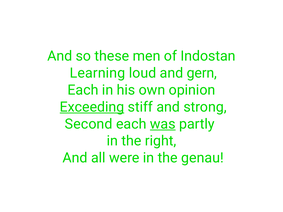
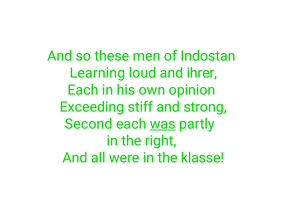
gern: gern -> ihrer (202, 73)
Exceeding underline: present -> none (92, 107)
genau: genau -> klasse (203, 158)
